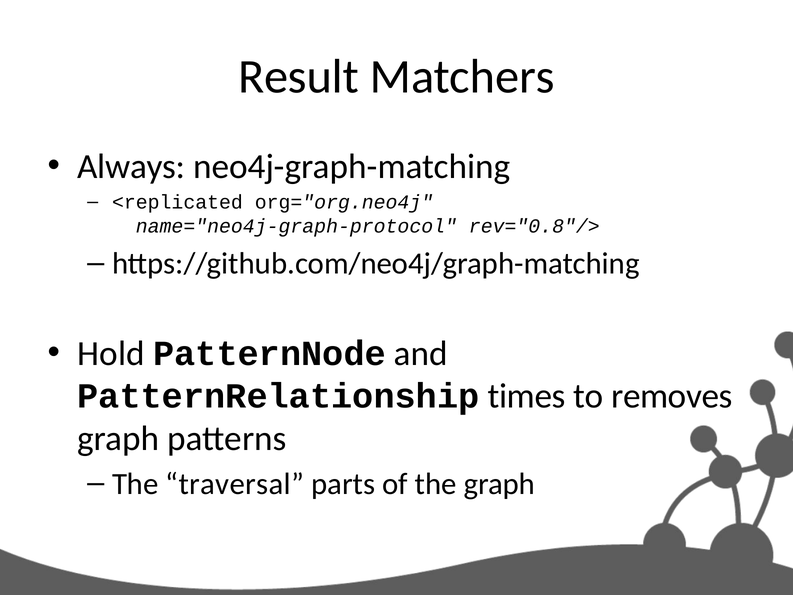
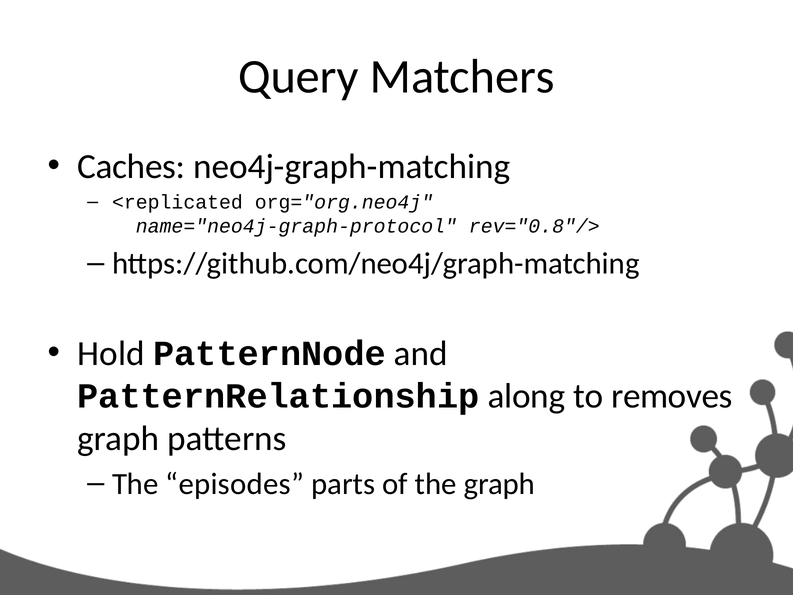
Result: Result -> Query (298, 77)
Always: Always -> Caches (131, 166)
times: times -> along (526, 396)
traversal: traversal -> episodes (235, 484)
